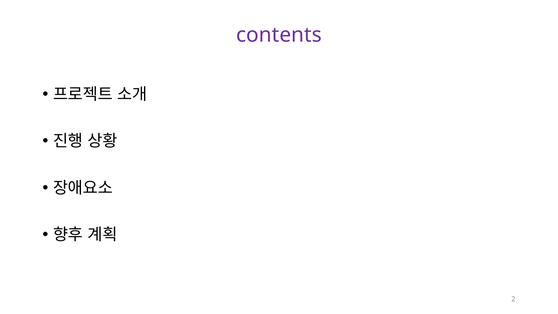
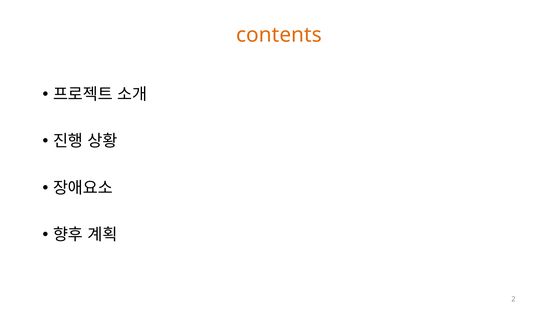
contents colour: purple -> orange (279, 35)
